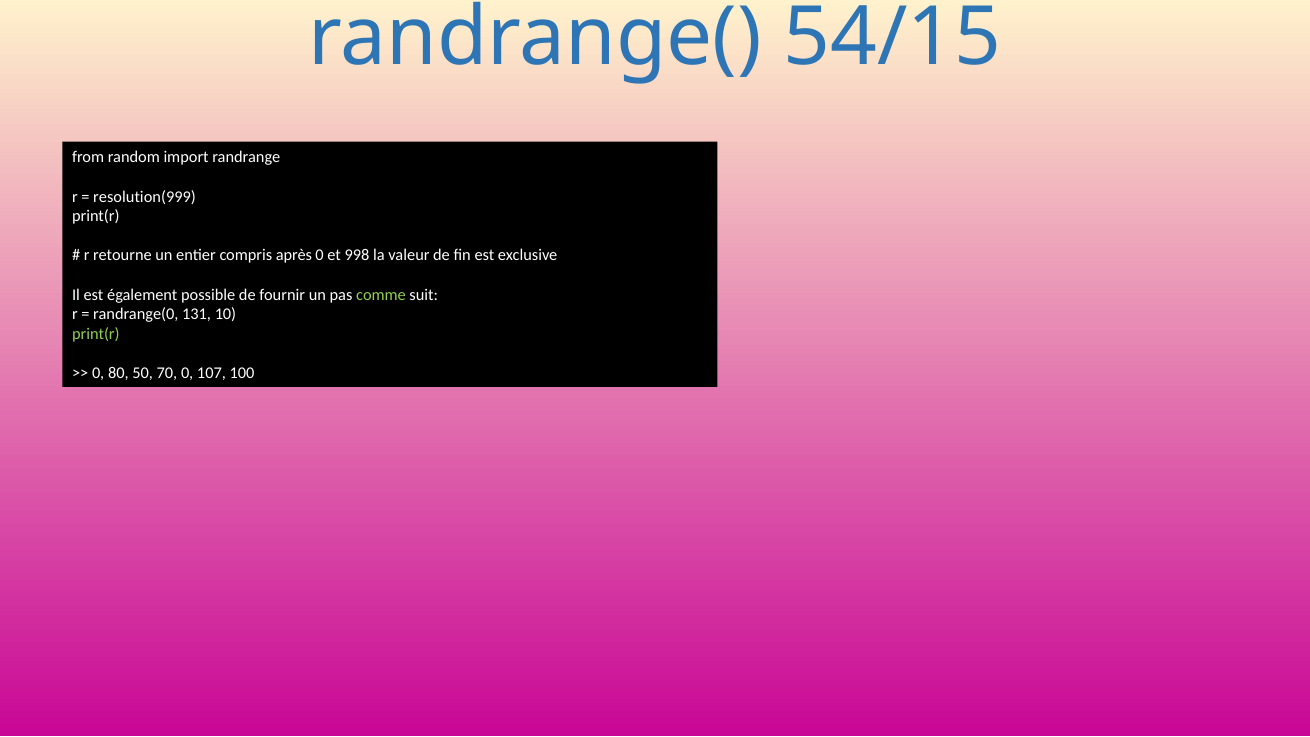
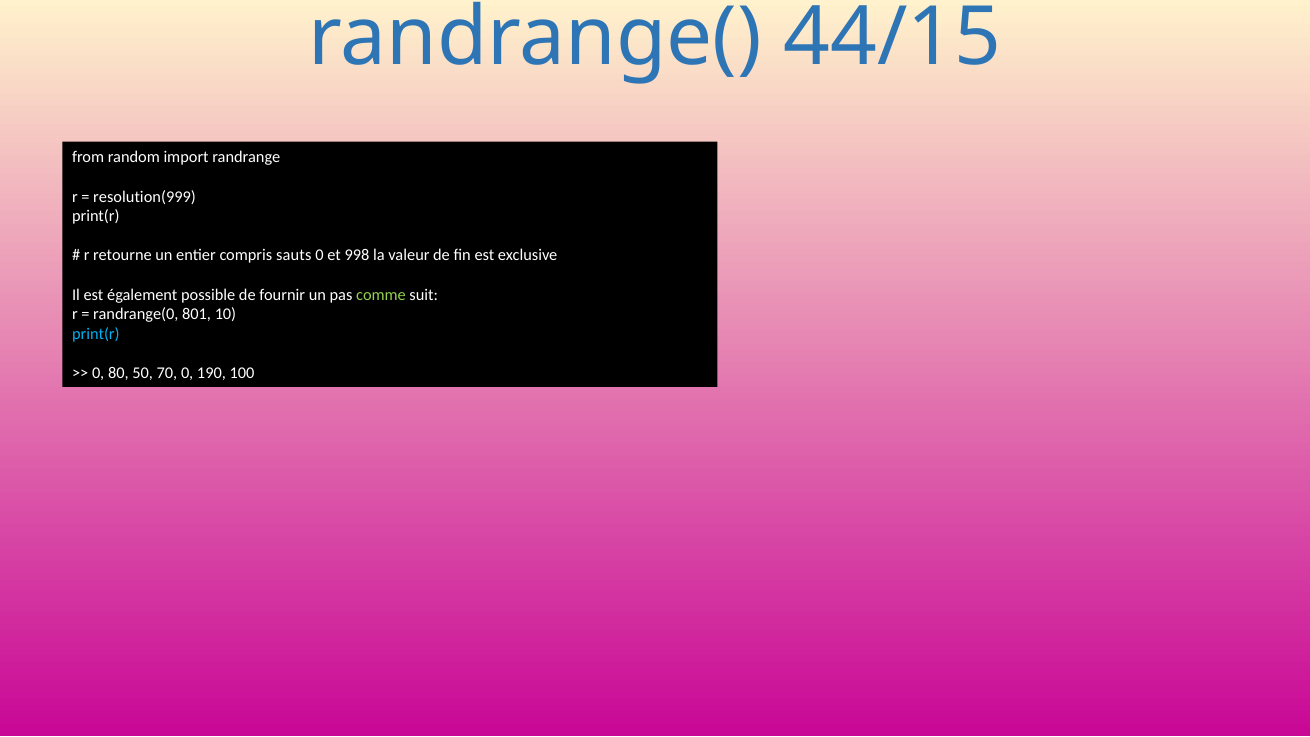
54/15: 54/15 -> 44/15 (892, 38)
après: après -> sauts (294, 256)
131: 131 -> 801 (197, 314)
print(r colour: light green -> light blue (96, 334)
107: 107 -> 190 (211, 373)
